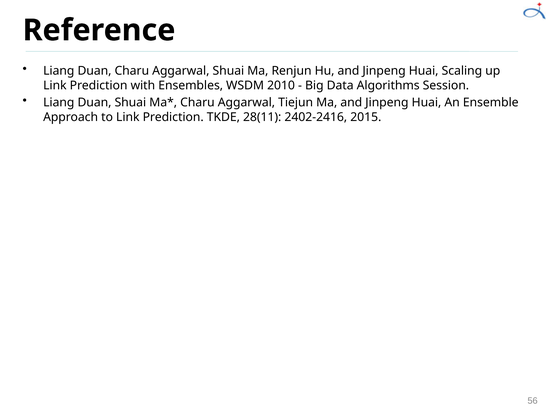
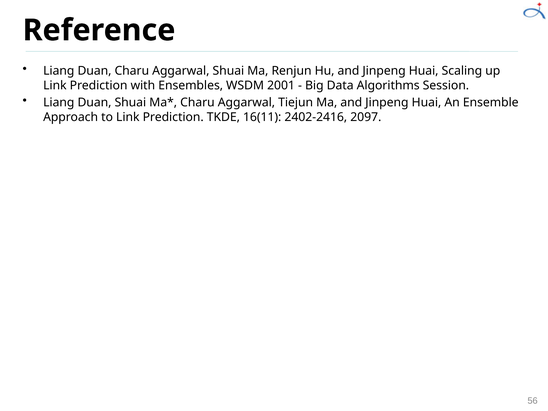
2010: 2010 -> 2001 (281, 85)
28(11: 28(11 -> 16(11 (262, 117)
2015: 2015 -> 2097 (366, 117)
